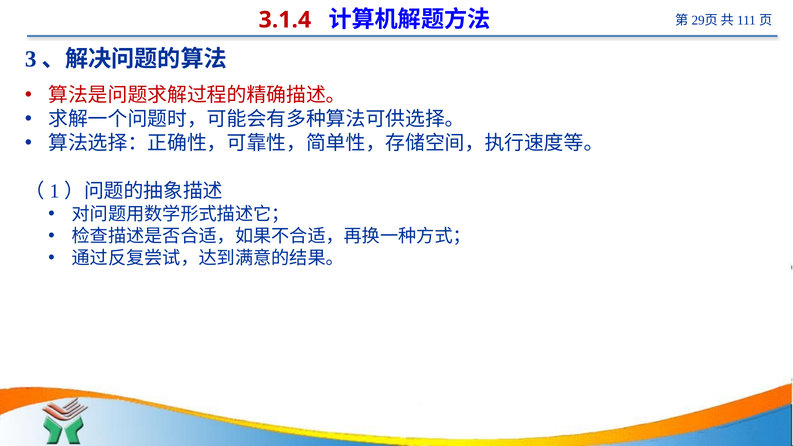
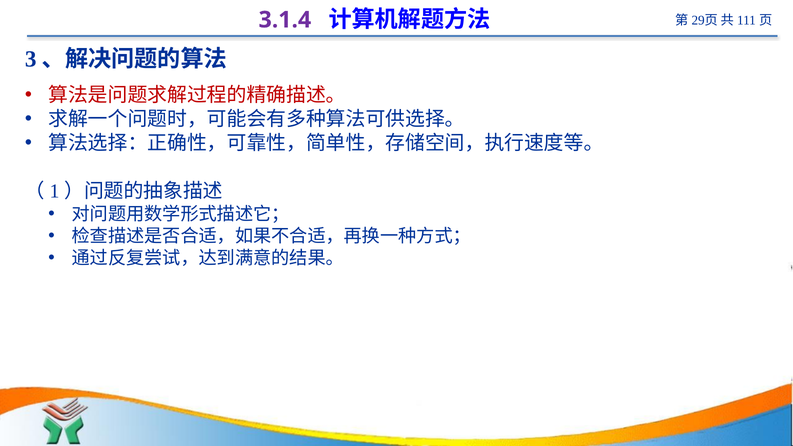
3.1.4 colour: red -> purple (285, 20)
